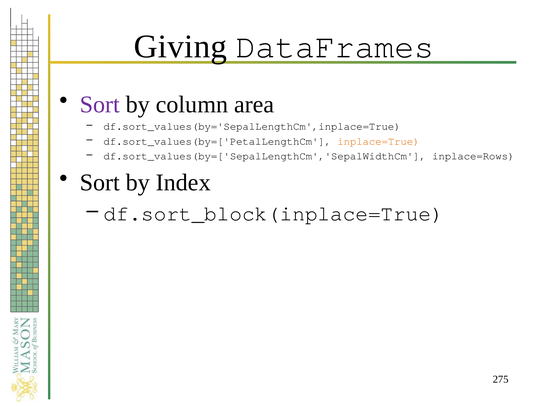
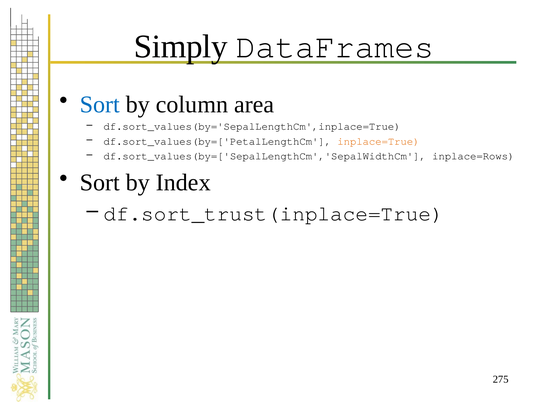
Giving: Giving -> Simply (181, 46)
Sort colour: purple -> blue (100, 104)
df.sort_block(inplace=True: df.sort_block(inplace=True -> df.sort_trust(inplace=True (274, 213)
